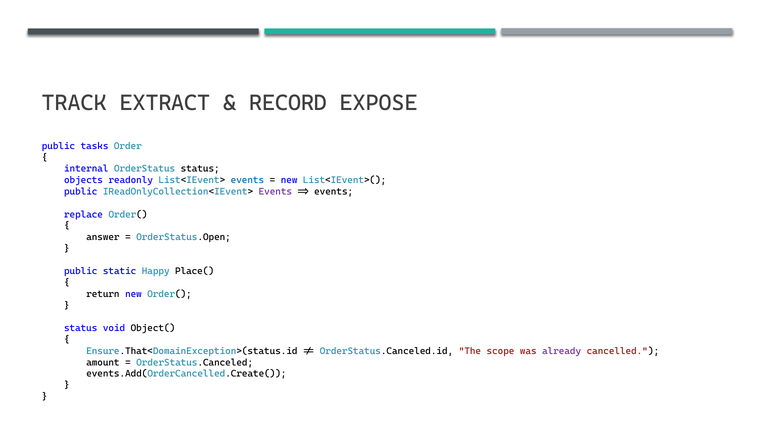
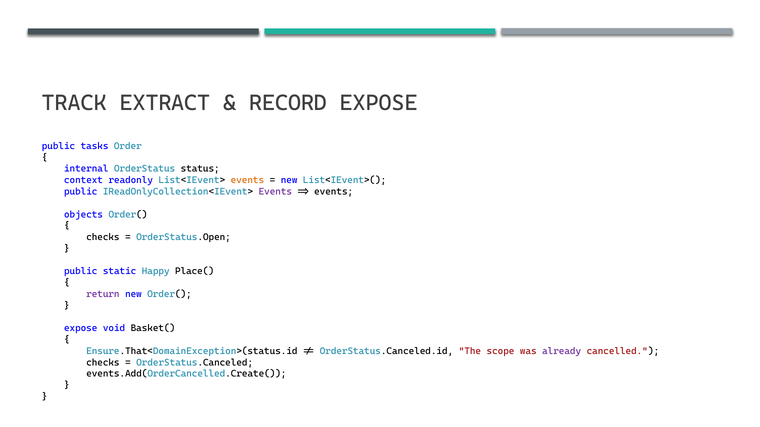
objects: objects -> context (83, 180)
events colour: blue -> orange (247, 180)
replace: replace -> objects (83, 215)
answer: answer -> checks (103, 237)
return colour: black -> purple (103, 294)
status: status -> expose (81, 329)
Object(: Object( -> Basket( (153, 329)
amount: amount -> checks (103, 363)
